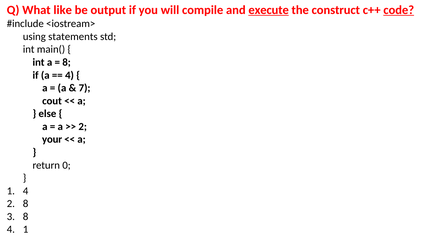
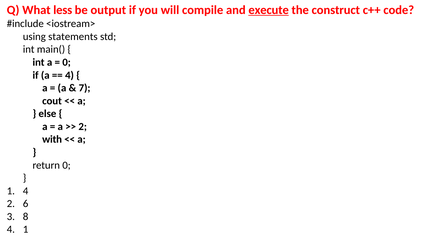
like: like -> less (63, 10)
code underline: present -> none (399, 10)
8: 8 -> 0 (67, 62)
your: your -> with (52, 140)
2 8: 8 -> 6 (26, 204)
